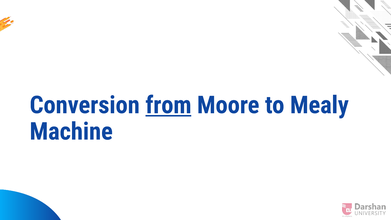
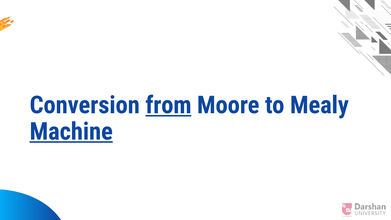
Machine underline: none -> present (71, 131)
